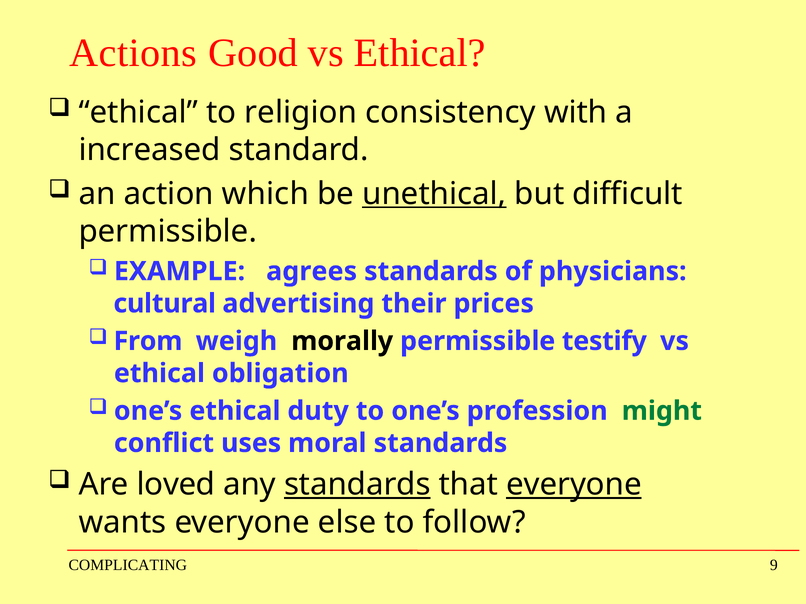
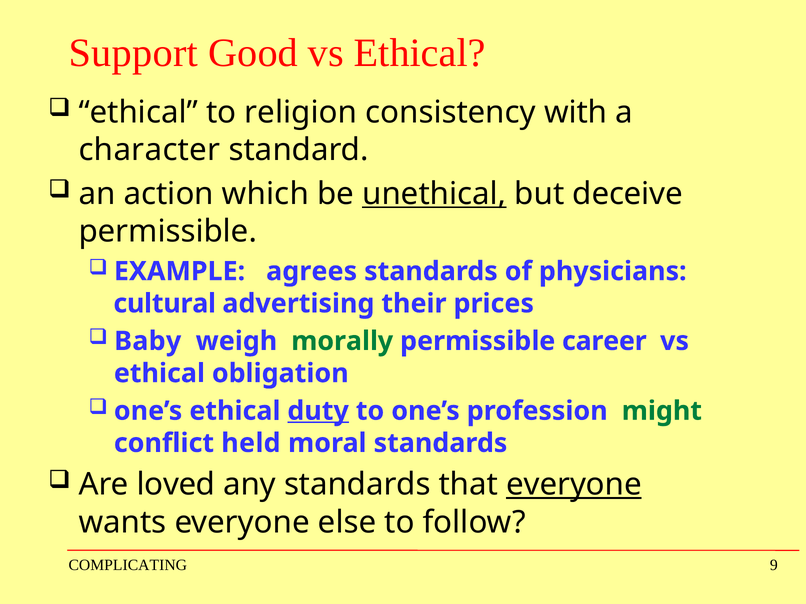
Actions: Actions -> Support (133, 53)
increased: increased -> character (149, 150)
difficult: difficult -> deceive (628, 194)
From: From -> Baby (148, 341)
morally colour: black -> green (342, 341)
testify: testify -> career (604, 341)
duty underline: none -> present (318, 411)
uses: uses -> held (251, 443)
standards underline: present -> none (357, 485)
